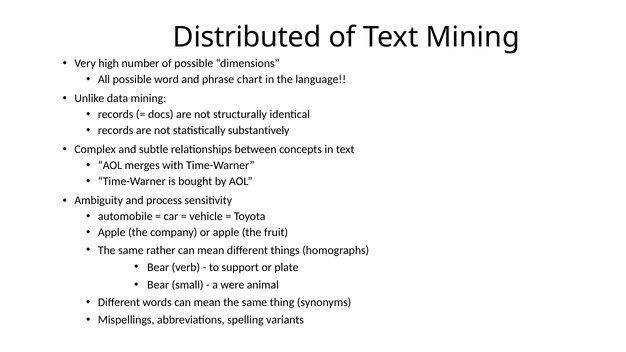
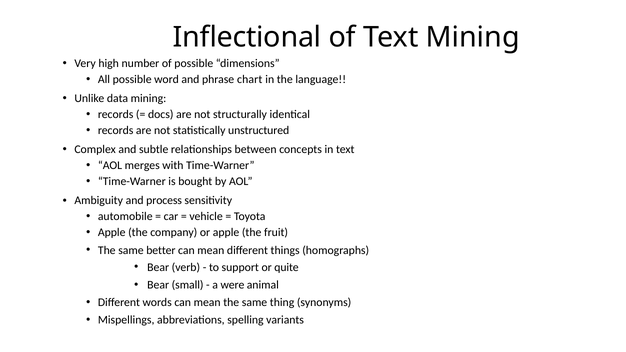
Distributed: Distributed -> Inflectional (247, 37)
substantively: substantively -> unstructured (259, 130)
rather: rather -> better (161, 250)
plate: plate -> quite (287, 267)
